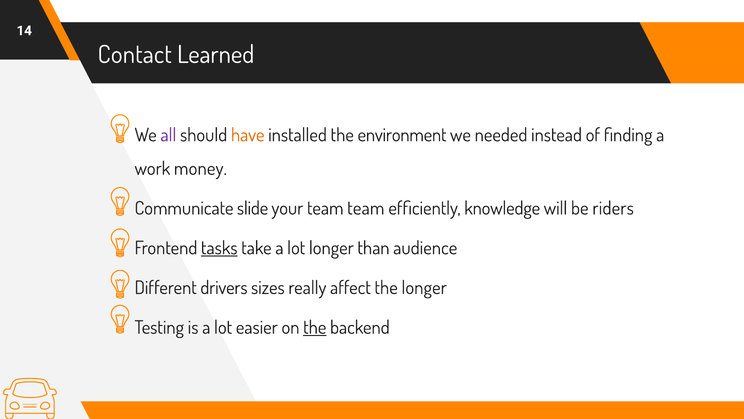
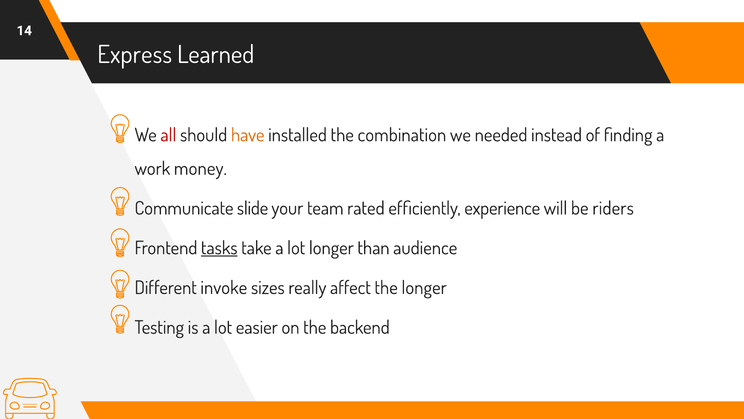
Contact: Contact -> Express (135, 55)
all colour: purple -> red (168, 135)
environment: environment -> combination (402, 135)
team team: team -> rated (366, 208)
knowledge: knowledge -> experience (502, 208)
drivers: drivers -> invoke (224, 288)
the underline: present -> none (315, 327)
